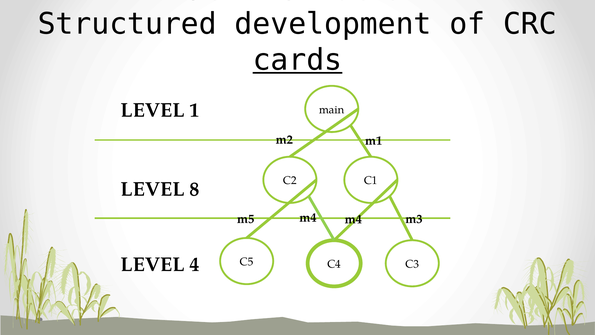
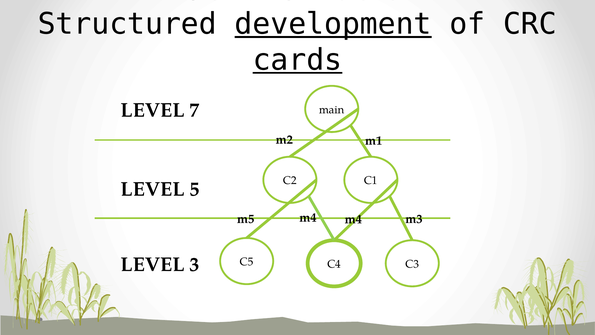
development underline: none -> present (333, 24)
1: 1 -> 7 (194, 110)
8: 8 -> 5 (194, 189)
4: 4 -> 3 (194, 264)
